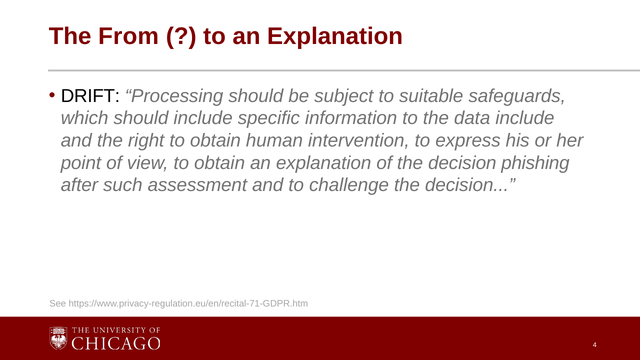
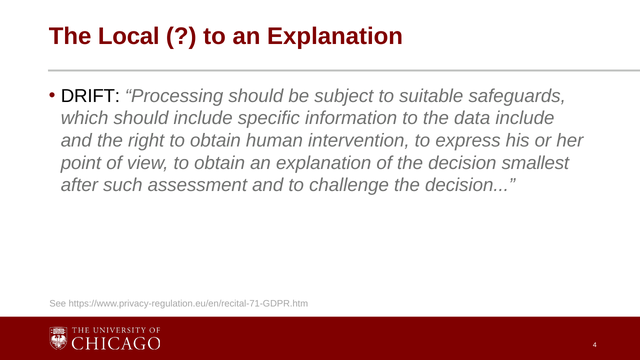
From: From -> Local (129, 36)
phishing: phishing -> smallest (535, 163)
